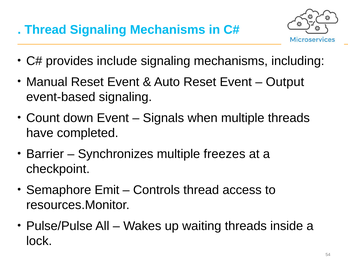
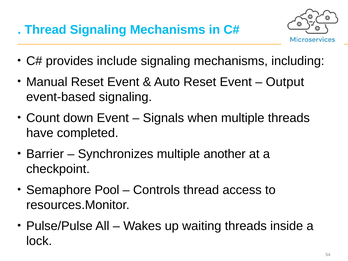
freezes: freezes -> another (225, 154)
Emit: Emit -> Pool (107, 190)
